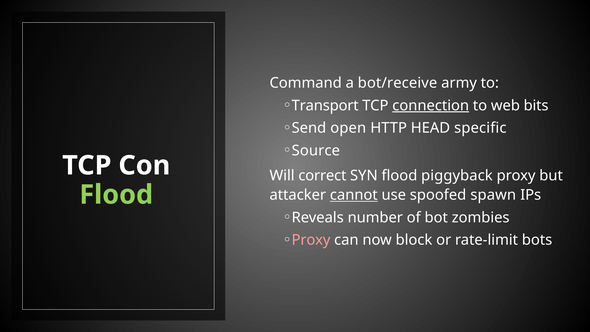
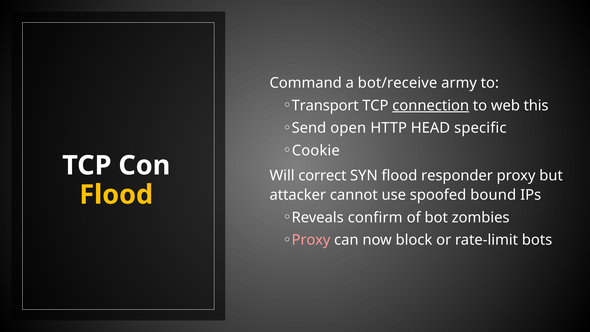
bits: bits -> this (536, 105)
Source: Source -> Cookie (316, 150)
piggyback: piggyback -> responder (457, 175)
Flood colour: light green -> yellow (116, 195)
cannot underline: present -> none (354, 195)
spawn: spawn -> bound (493, 195)
number: number -> confirm (375, 217)
